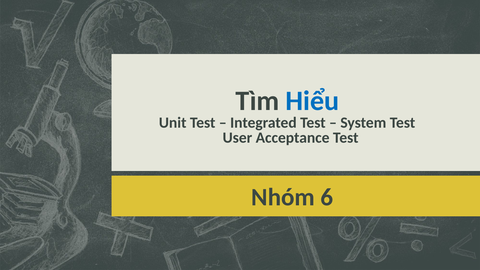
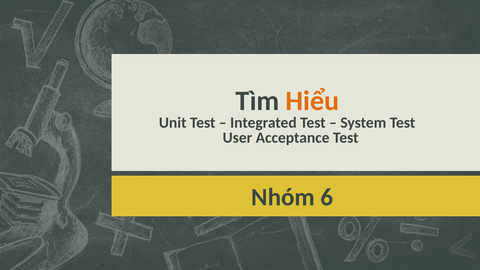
Hiểu colour: blue -> orange (312, 101)
